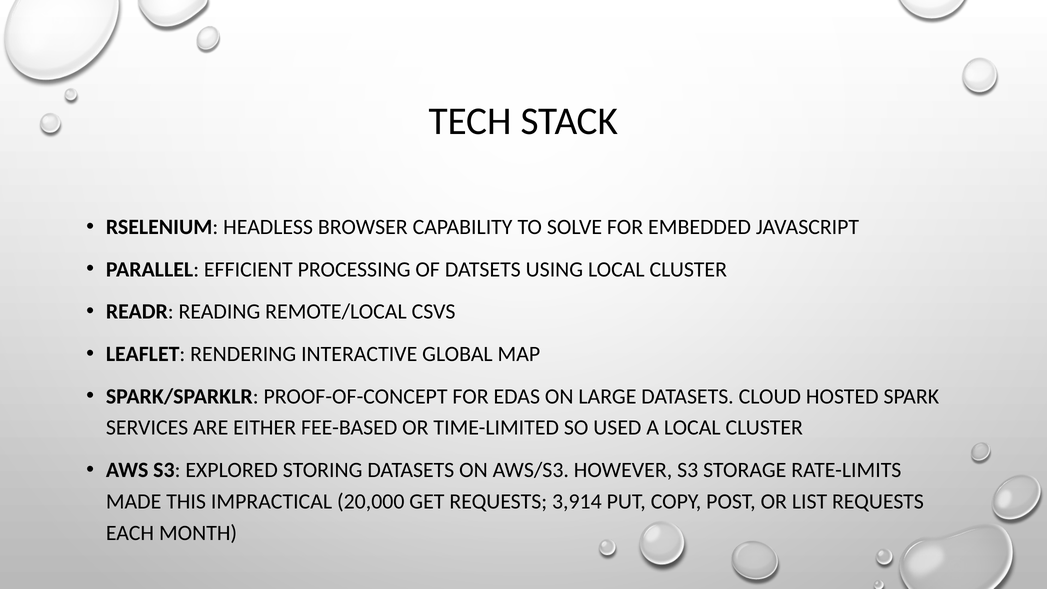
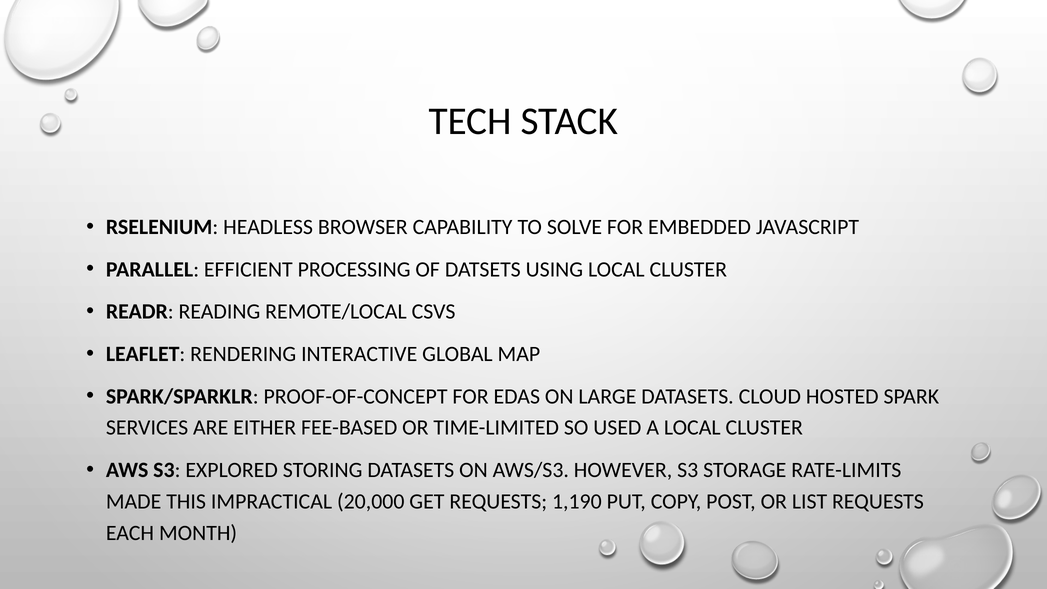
3,914: 3,914 -> 1,190 (577, 501)
